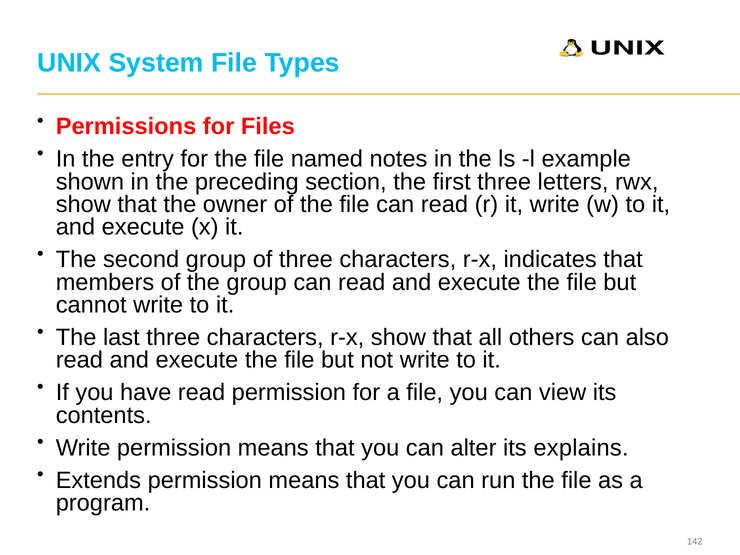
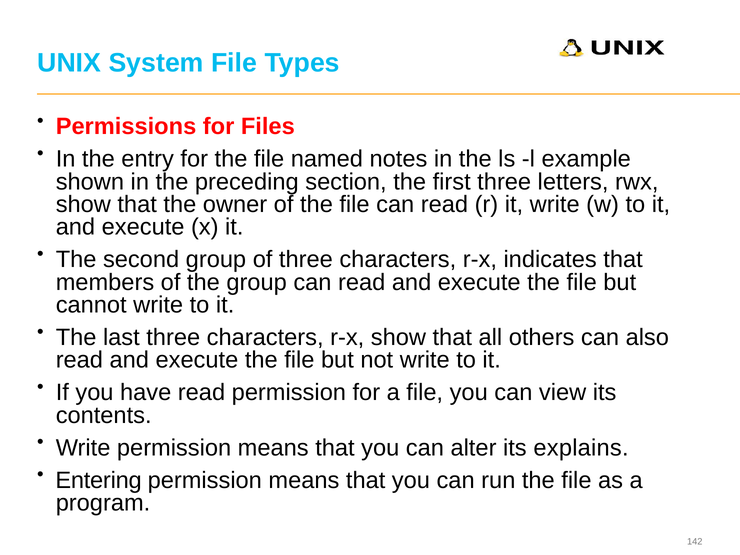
Extends: Extends -> Entering (99, 480)
